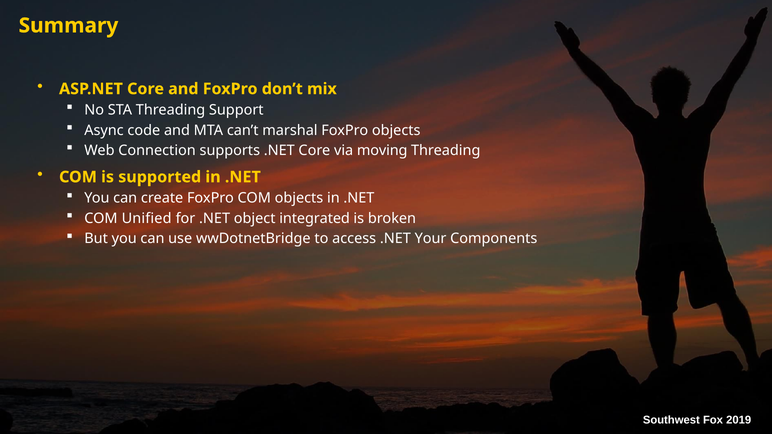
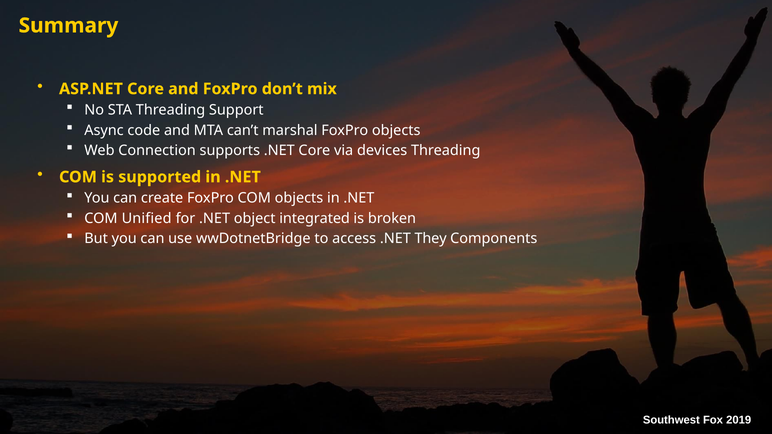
moving: moving -> devices (382, 151)
Your: Your -> They (431, 239)
